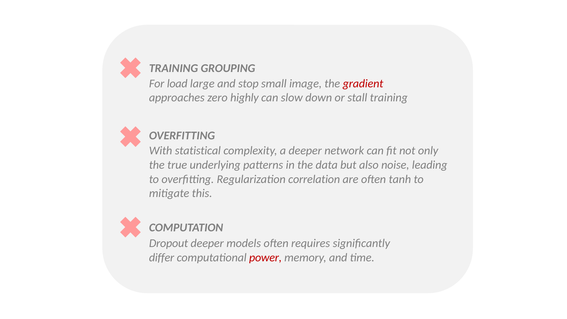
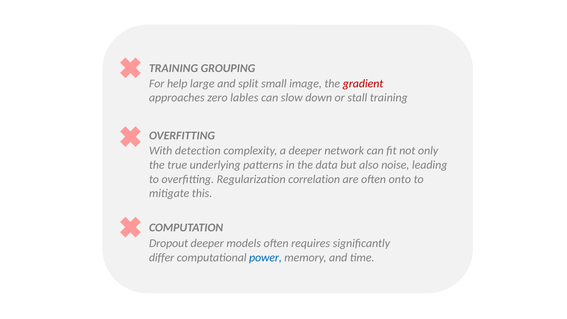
load: load -> help (177, 83)
stop: stop -> split (248, 83)
highly: highly -> lables (244, 98)
statistical: statistical -> detection (198, 151)
tanh: tanh -> onto (400, 179)
power colour: red -> blue (265, 257)
